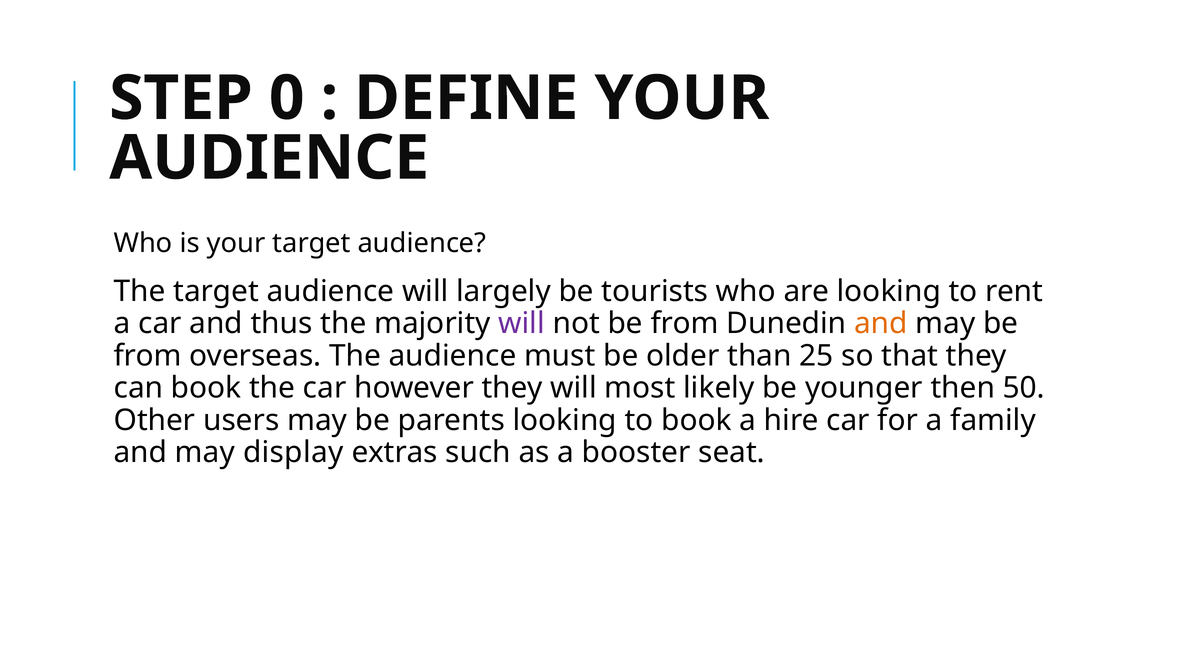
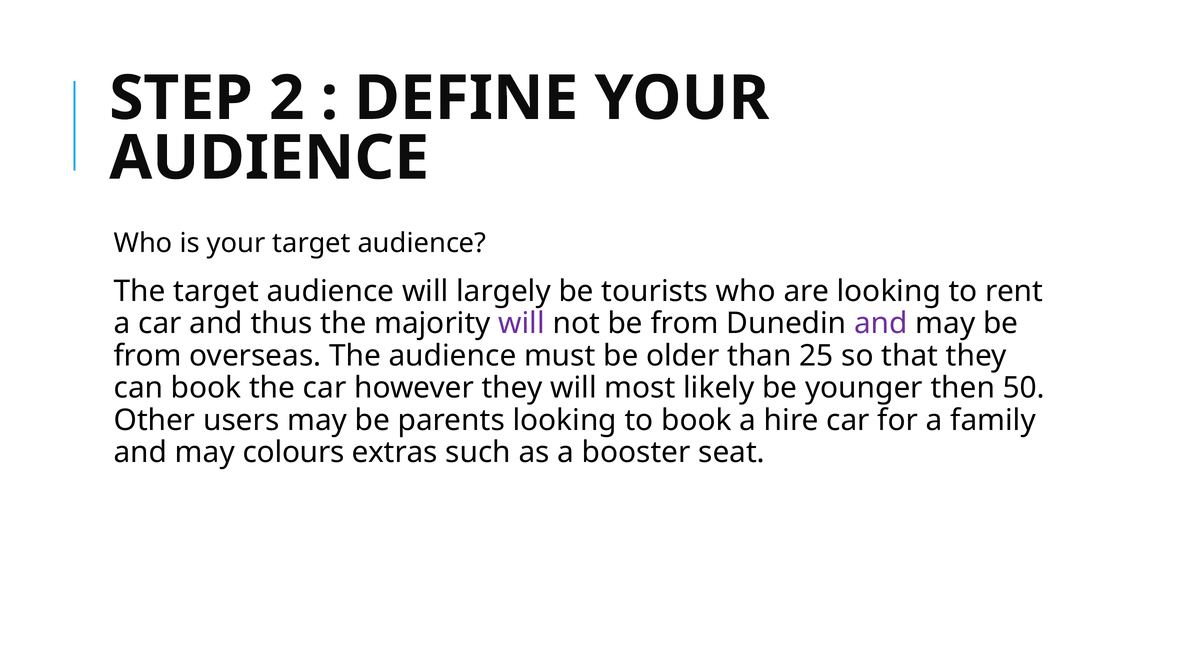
0: 0 -> 2 (287, 98)
and colour: orange -> purple (881, 323)
display: display -> colours (294, 452)
